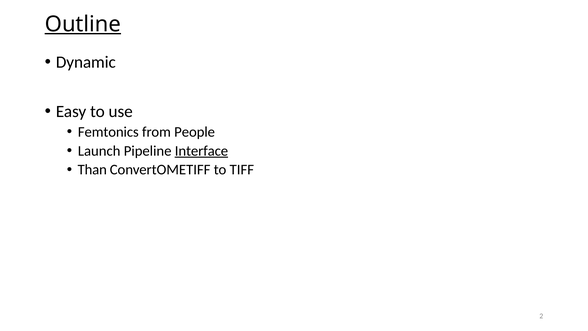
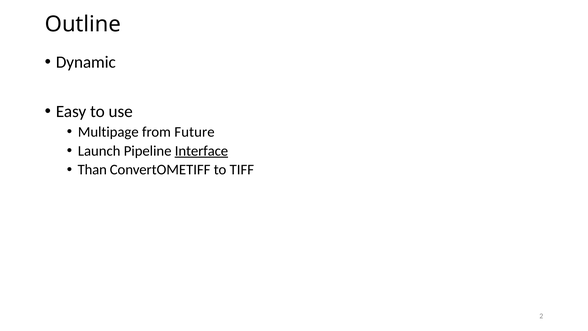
Outline underline: present -> none (83, 24)
Femtonics: Femtonics -> Multipage (108, 132)
People: People -> Future (194, 132)
